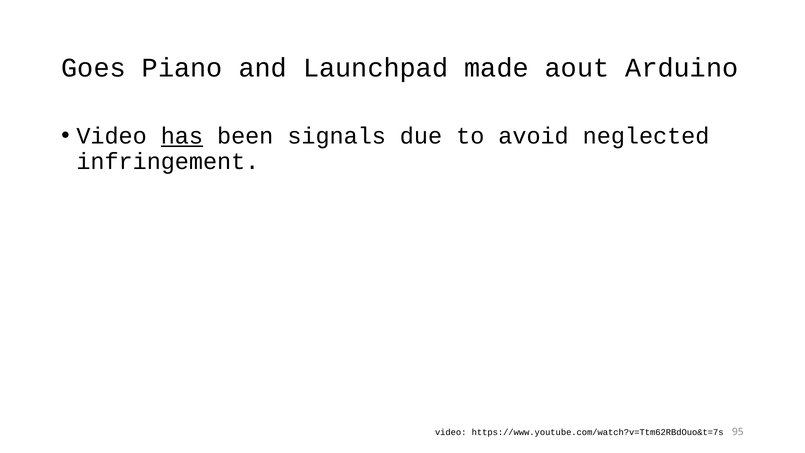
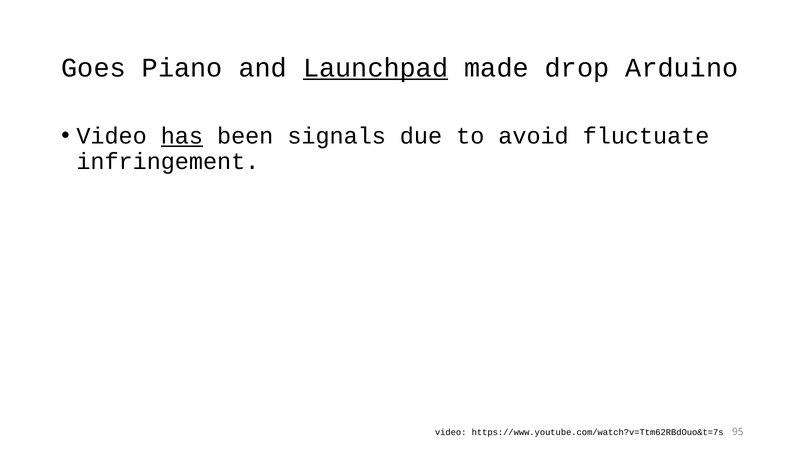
Launchpad underline: none -> present (376, 68)
aout: aout -> drop (577, 68)
neglected: neglected -> fluctuate (646, 136)
